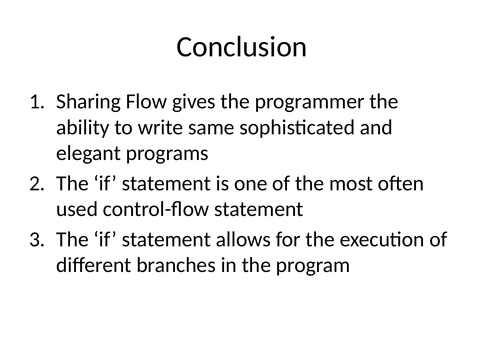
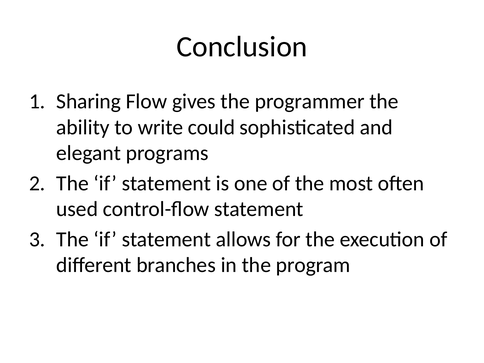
same: same -> could (211, 127)
